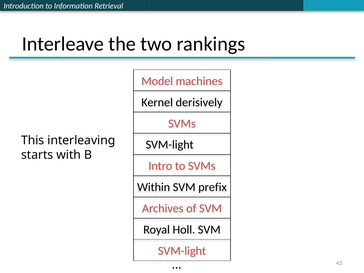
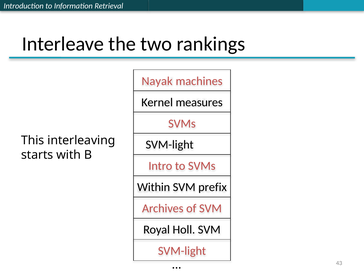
Model: Model -> Nayak (157, 81)
derisively: derisively -> measures (199, 102)
